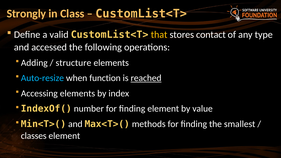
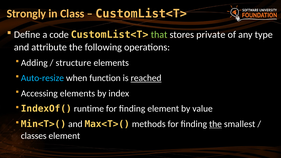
valid: valid -> code (59, 35)
that colour: yellow -> light green (159, 35)
contact: contact -> private (211, 35)
accessed: accessed -> attribute (49, 47)
number: number -> runtime (89, 109)
the underline: none -> present (215, 124)
